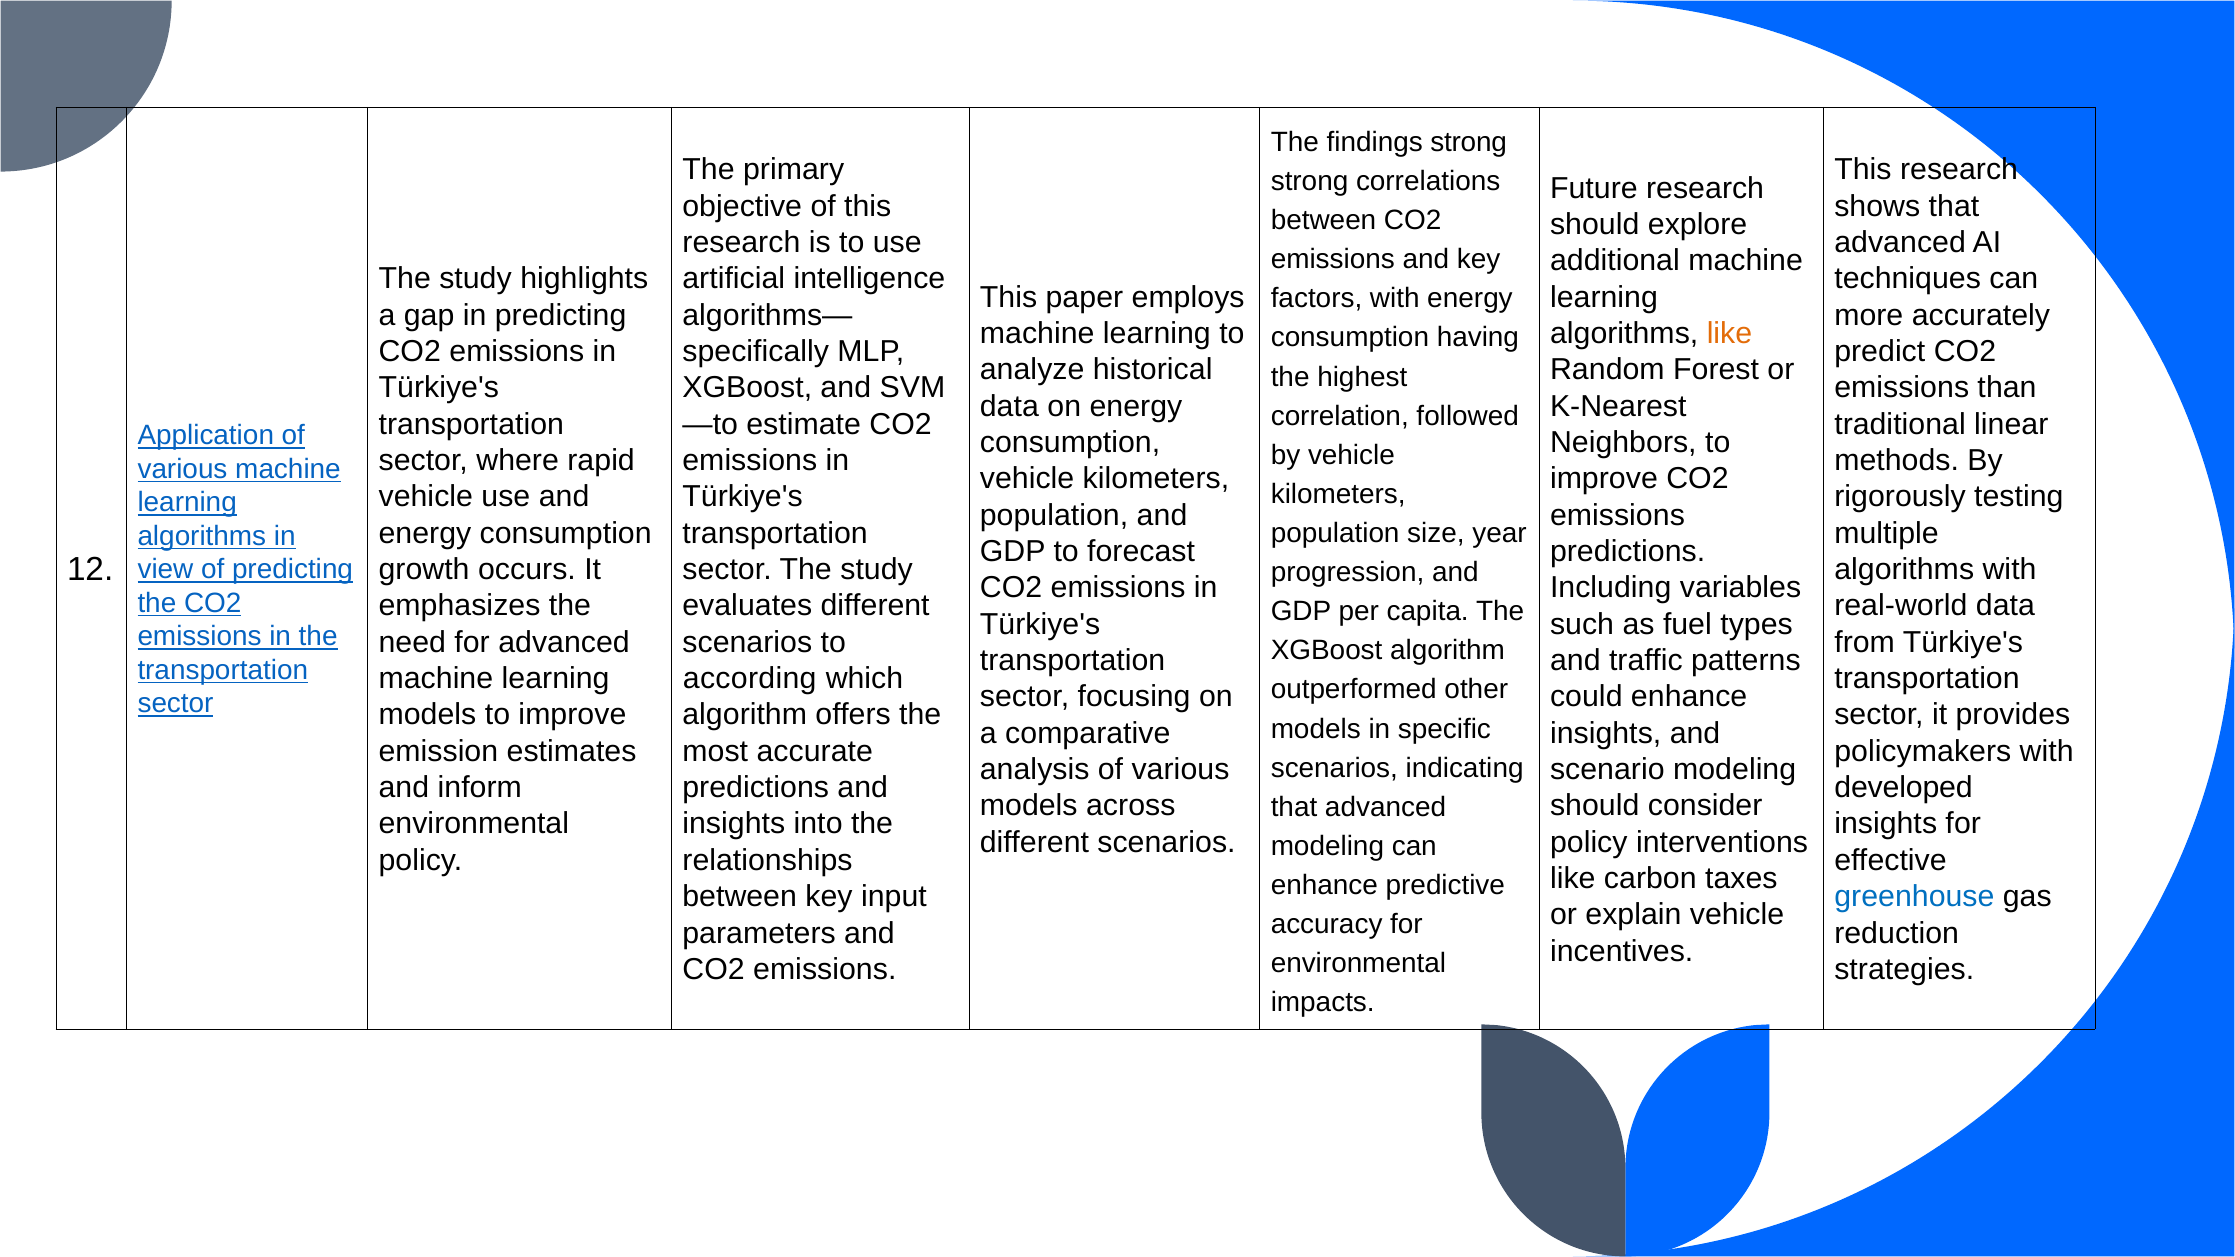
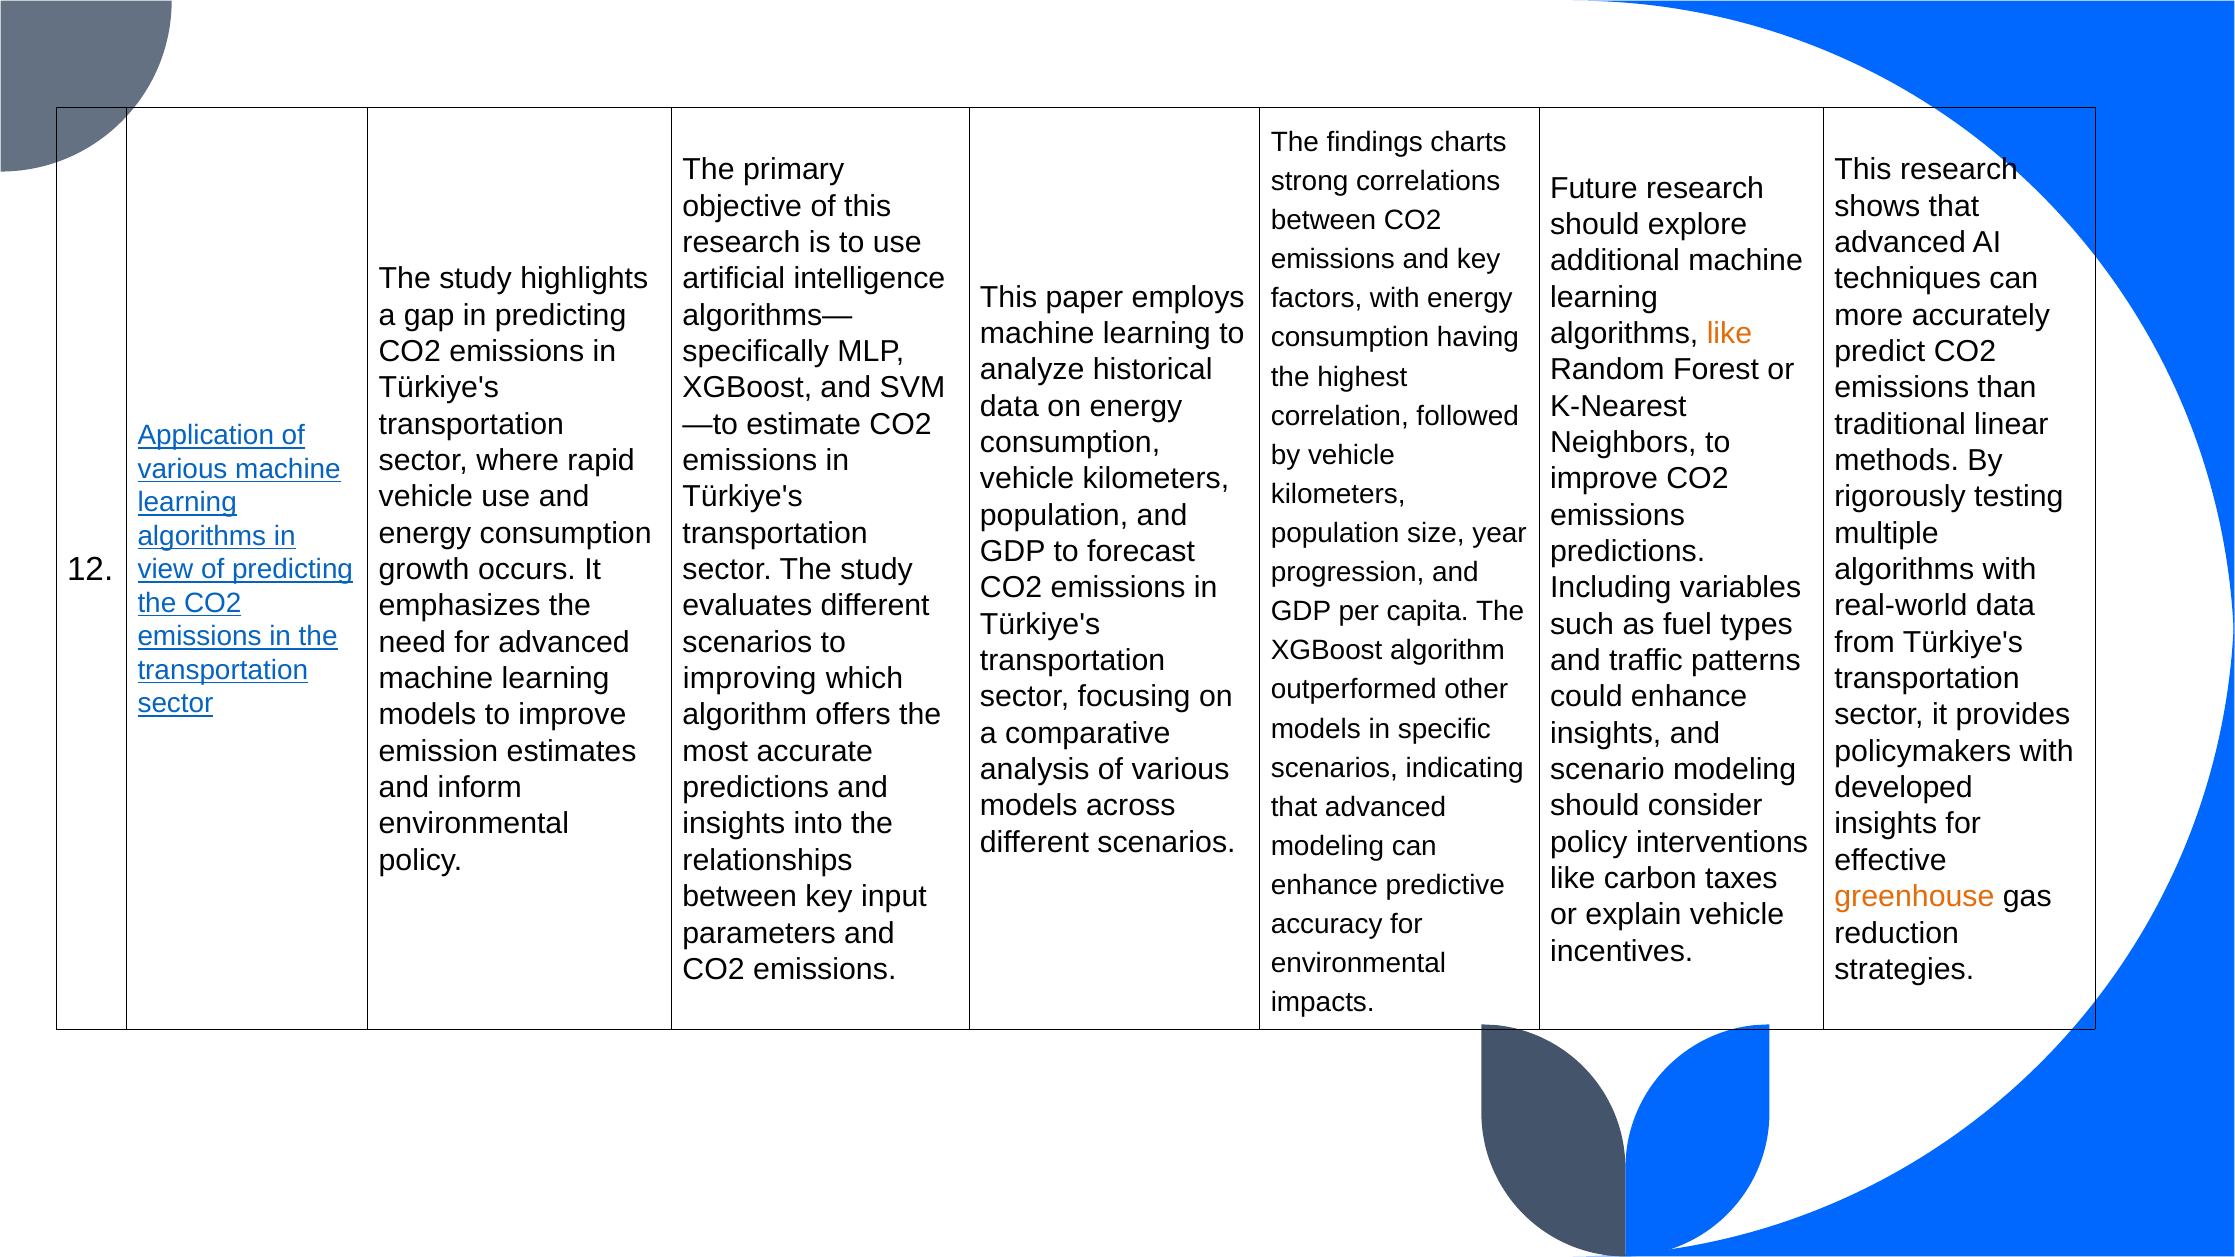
findings strong: strong -> charts (1469, 142)
according: according -> improving (750, 679)
greenhouse colour: blue -> orange (1914, 897)
